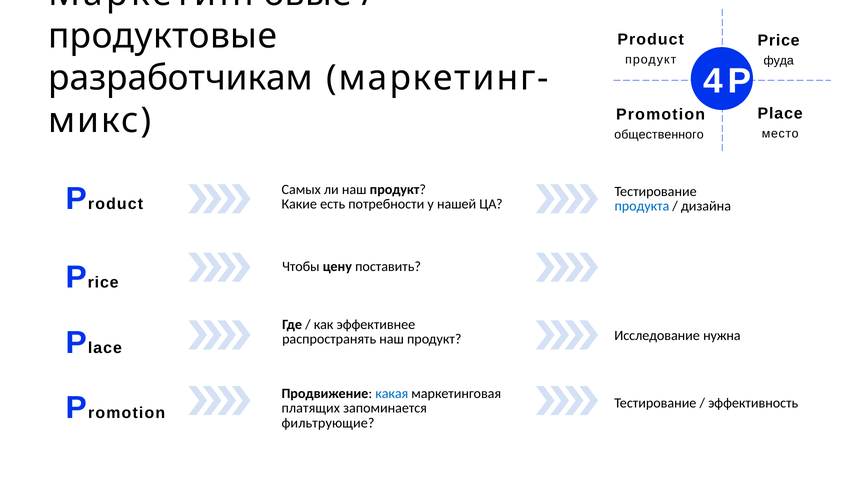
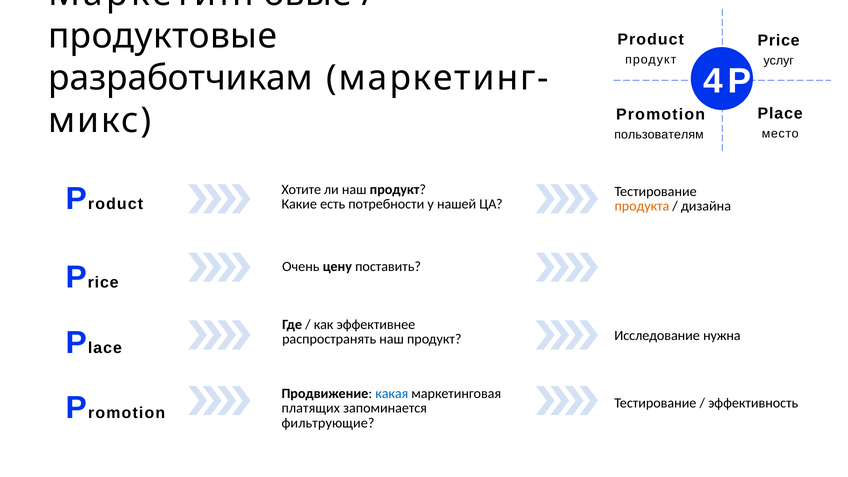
фуда: фуда -> услуг (779, 61)
общественного: общественного -> пользователям (659, 135)
Самых: Самых -> Хотите (301, 189)
продукта colour: blue -> orange (642, 206)
Чтобы: Чтобы -> Очень (301, 267)
